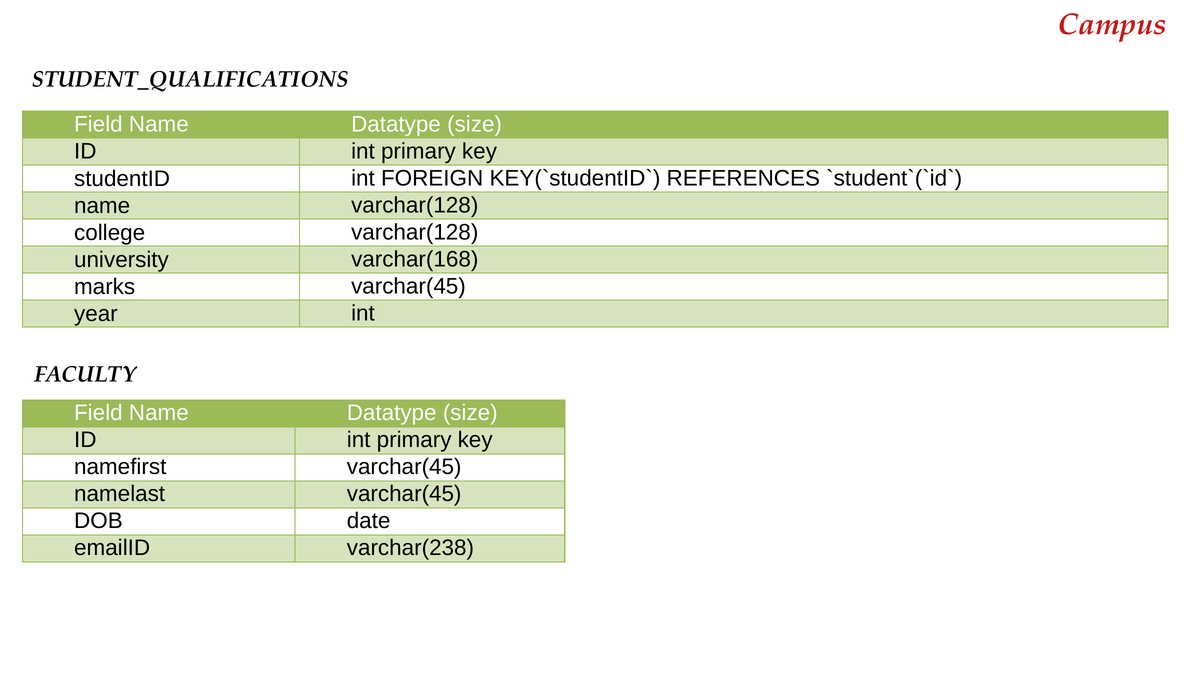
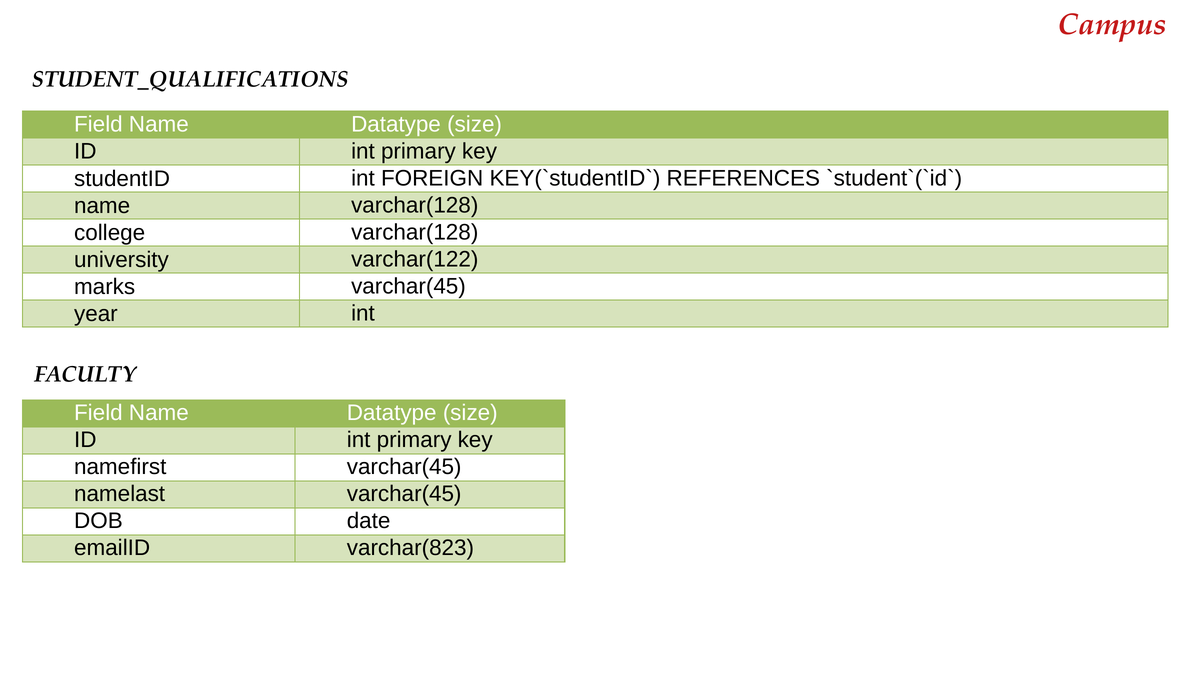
varchar(168: varchar(168 -> varchar(122 (415, 259)
varchar(238: varchar(238 -> varchar(823 (410, 548)
